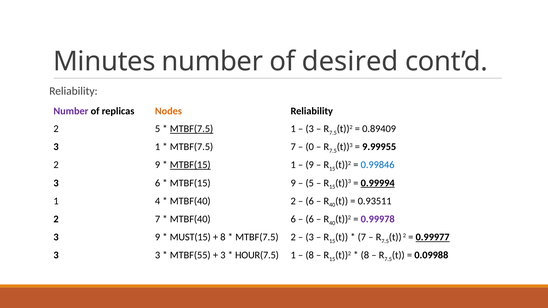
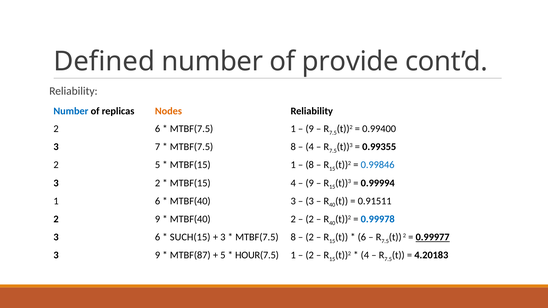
Minutes: Minutes -> Defined (104, 61)
desired: desired -> provide (350, 61)
Number colour: purple -> blue (71, 111)
2 5: 5 -> 6 (158, 129)
MTBF(7.5 underline: present -> none (192, 129)
3: 3 -> 9 (310, 129)
0.89409: 0.89409 -> 0.99400 (379, 129)
3 1: 1 -> 7 (158, 147)
7: 7 -> 8 (293, 147)
0: 0 -> 4 (310, 147)
9.99955: 9.99955 -> 0.99355 (379, 147)
2 9: 9 -> 5 (158, 165)
MTBF(15 underline: present -> none (190, 165)
9: 9 -> 8 (310, 165)
3 6: 6 -> 2 (158, 183)
MTBF(15 9: 9 -> 4 (293, 183)
5: 5 -> 9 (310, 183)
0.99994 underline: present -> none (378, 183)
1 4: 4 -> 6 (158, 201)
MTBF(40 2: 2 -> 3 (293, 201)
6: 6 -> 3 (310, 201)
0.93511: 0.93511 -> 0.91511 (375, 201)
2 7: 7 -> 9 (158, 219)
MTBF(40 6: 6 -> 2 (293, 219)
6: 6 -> 2 (310, 219)
0.99978 colour: purple -> blue (378, 219)
3 9: 9 -> 6 (158, 237)
MUST(15: MUST(15 -> SUCH(15 (190, 237)
8: 8 -> 3 (223, 237)
2: 2 -> 8 (293, 237)
3: 3 -> 2 (310, 237)
7: 7 -> 6 (362, 237)
3 3: 3 -> 9 (158, 255)
MTBF(55: MTBF(55 -> MTBF(87 (190, 255)
3: 3 -> 5 (223, 255)
8: 8 -> 2 (310, 255)
8: 8 -> 4 (365, 255)
0.09988: 0.09988 -> 4.20183 (431, 255)
